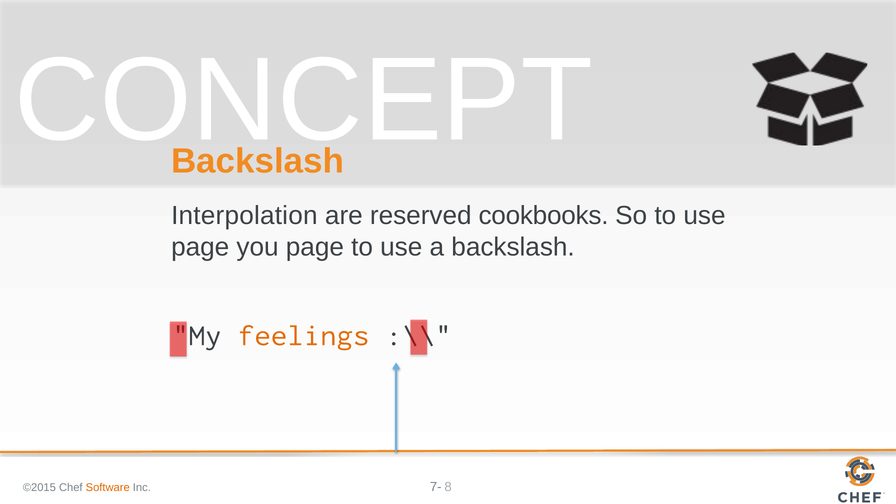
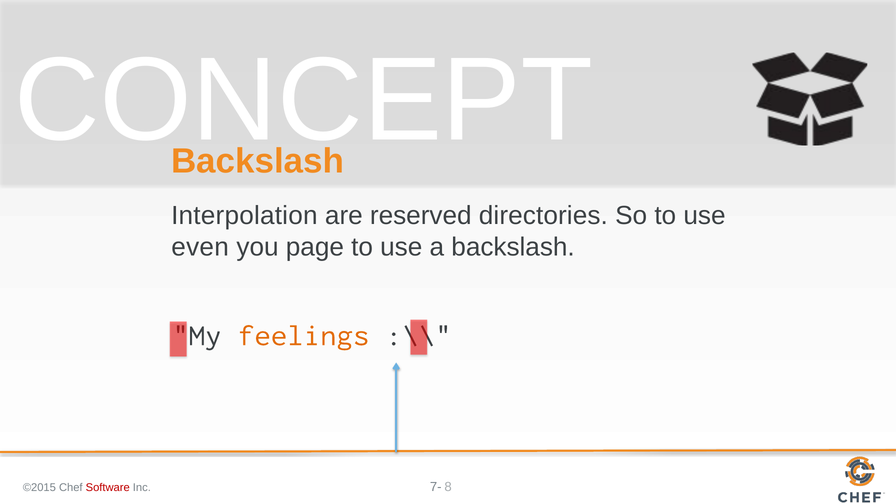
cookbooks: cookbooks -> directories (543, 216)
page: page -> even (200, 247)
Software colour: orange -> red (108, 488)
